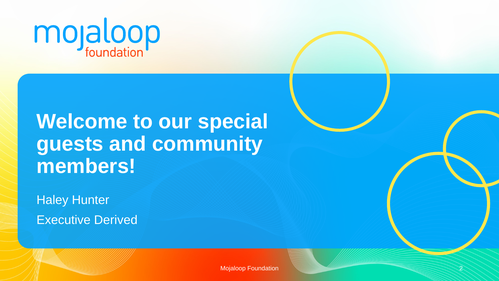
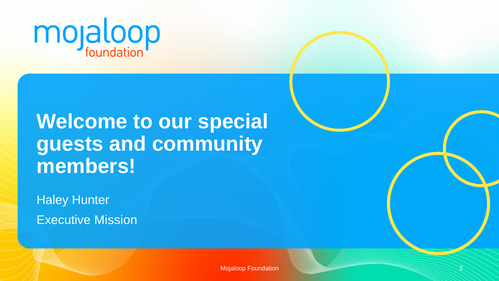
Derived: Derived -> Mission (116, 220)
